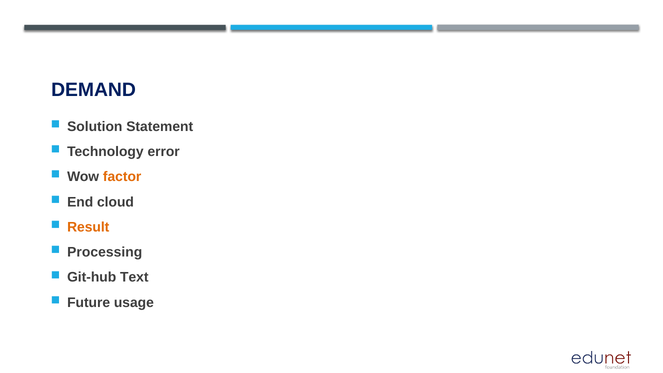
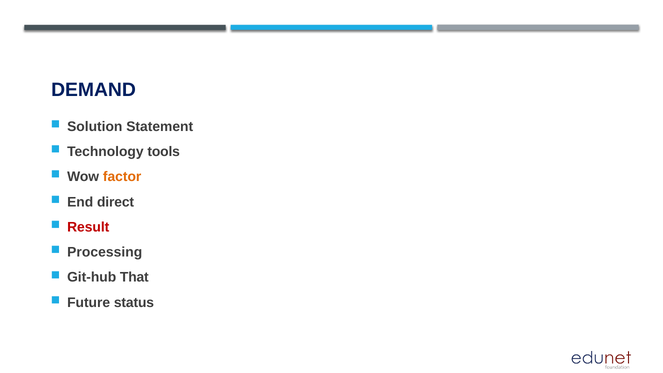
error: error -> tools (164, 152)
cloud: cloud -> direct (116, 202)
Result colour: orange -> red (88, 227)
Text: Text -> That (134, 277)
usage: usage -> status (134, 303)
